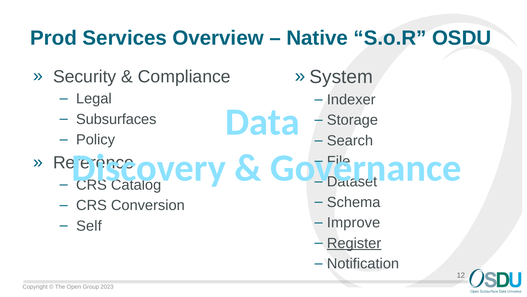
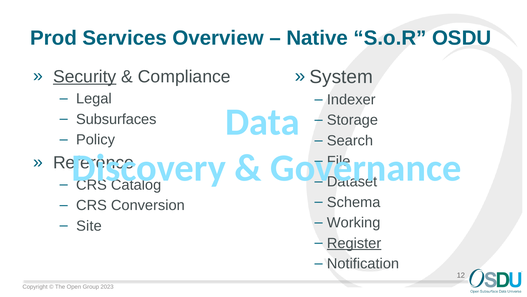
Security underline: none -> present (85, 76)
Improve: Improve -> Working (354, 222)
Self: Self -> Site (89, 225)
